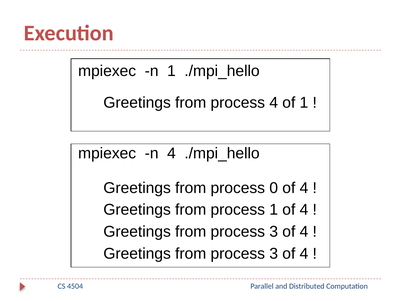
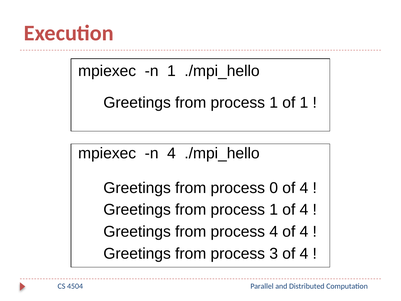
4: 4 -> 1 (274, 103)
3: 3 -> 4 (274, 232)
